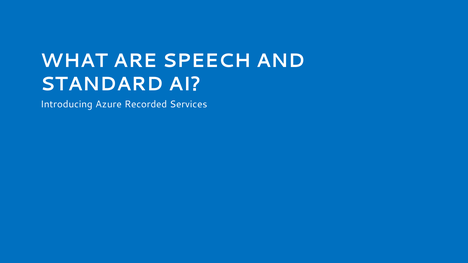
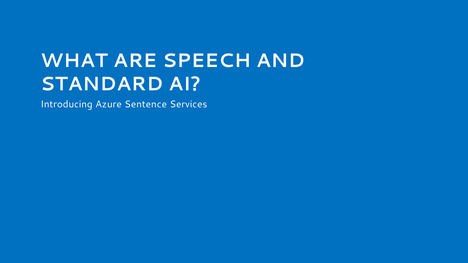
Recorded: Recorded -> Sentence (146, 104)
